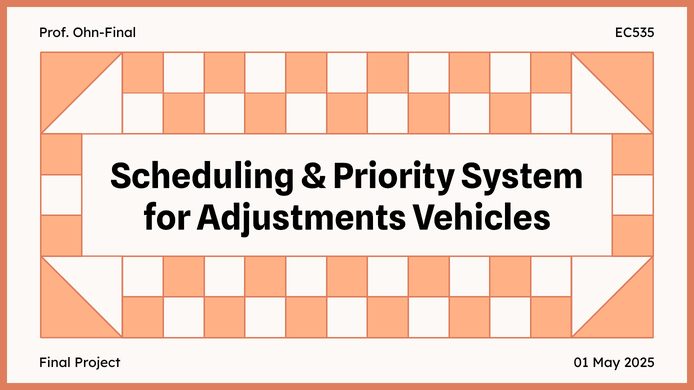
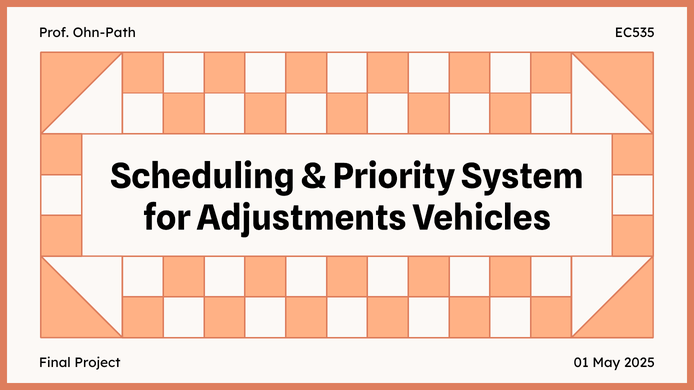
Ohn-Final: Ohn-Final -> Ohn-Path (104, 33)
